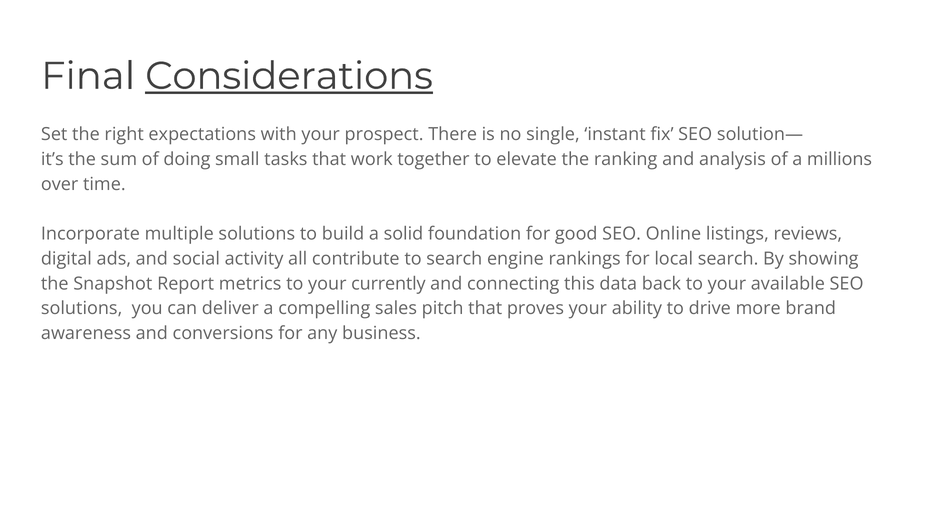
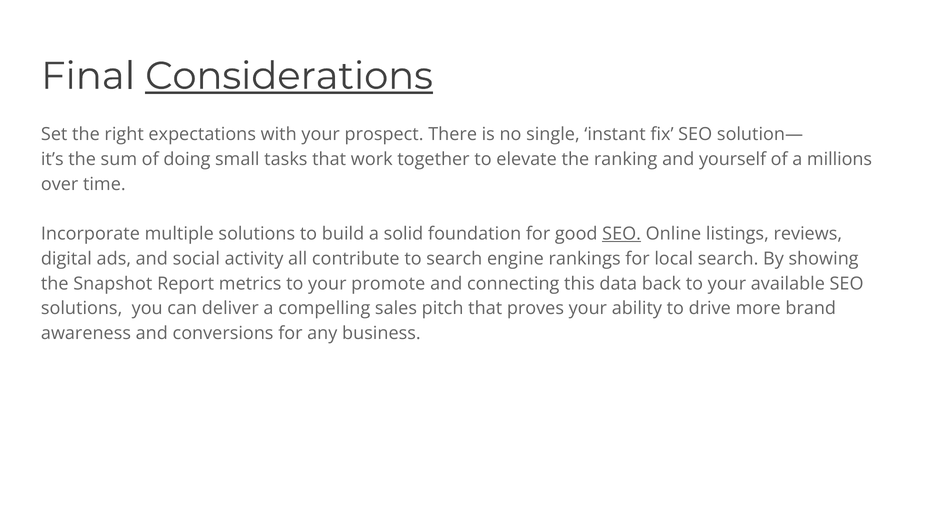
analysis: analysis -> yourself (733, 159)
SEO underline: none -> present (622, 234)
currently: currently -> promote (388, 284)
